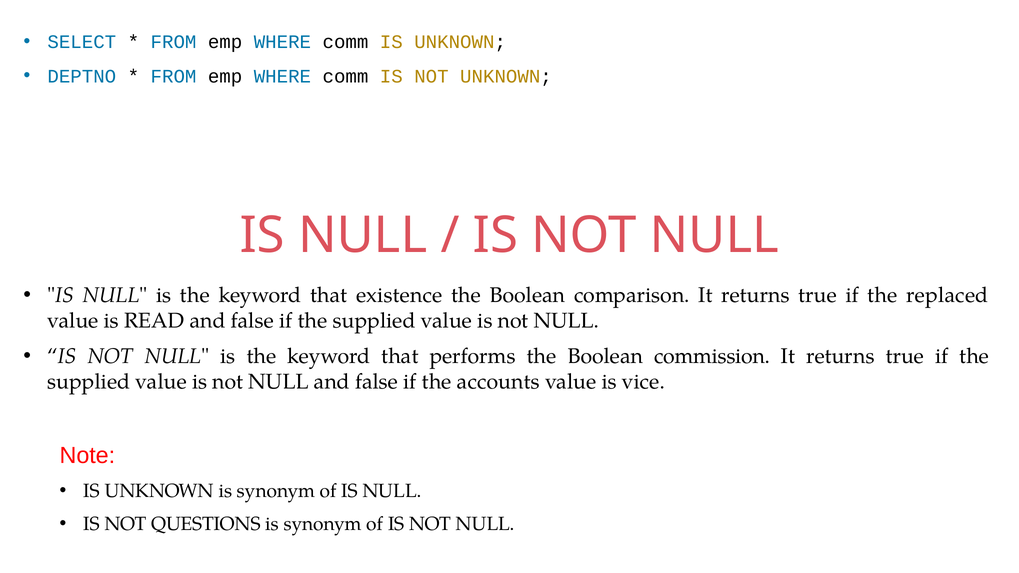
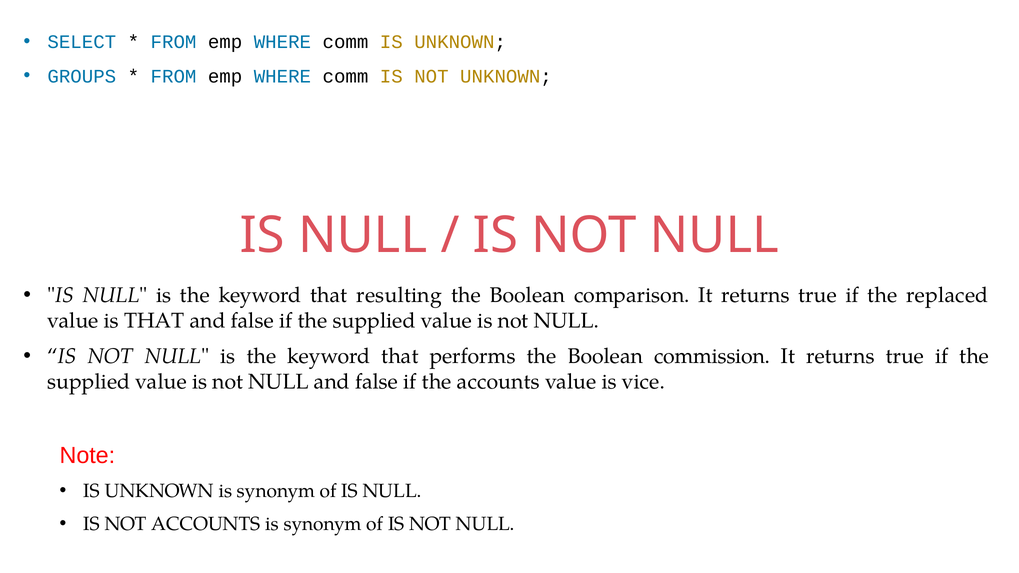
DEPTNO: DEPTNO -> GROUPS (82, 76)
existence: existence -> resulting (399, 295)
is READ: READ -> THAT (154, 321)
NOT QUESTIONS: QUESTIONS -> ACCOUNTS (206, 524)
